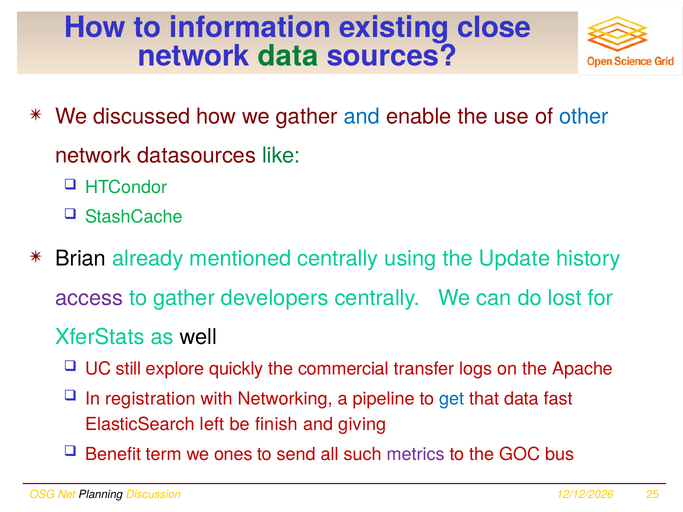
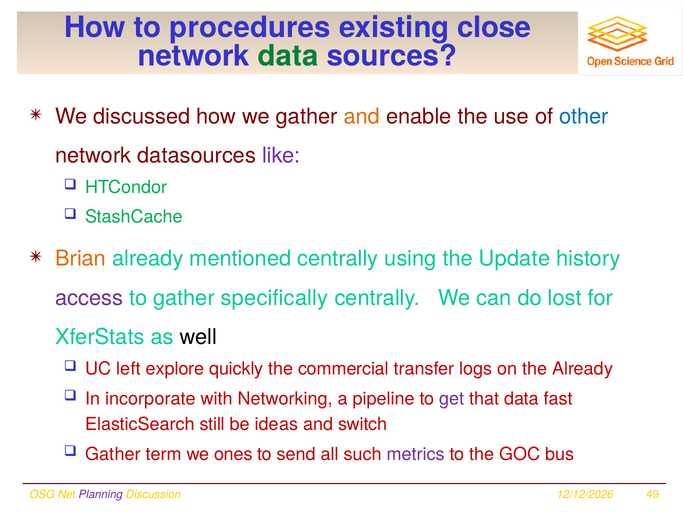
information: information -> procedures (250, 28)
and colour: blue -> orange (362, 116)
like colour: green -> purple (281, 156)
Brian colour: black -> orange (81, 259)
developers: developers -> specifically (275, 298)
still: still -> left (128, 369)
the Apache: Apache -> Already (583, 369)
registration: registration -> incorporate (150, 399)
get colour: blue -> purple (452, 399)
left: left -> still (212, 425)
finish: finish -> ideas (277, 425)
giving: giving -> switch (363, 425)
Benefit: Benefit -> Gather (113, 454)
Planning colour: black -> purple (101, 495)
25: 25 -> 49 (653, 495)
